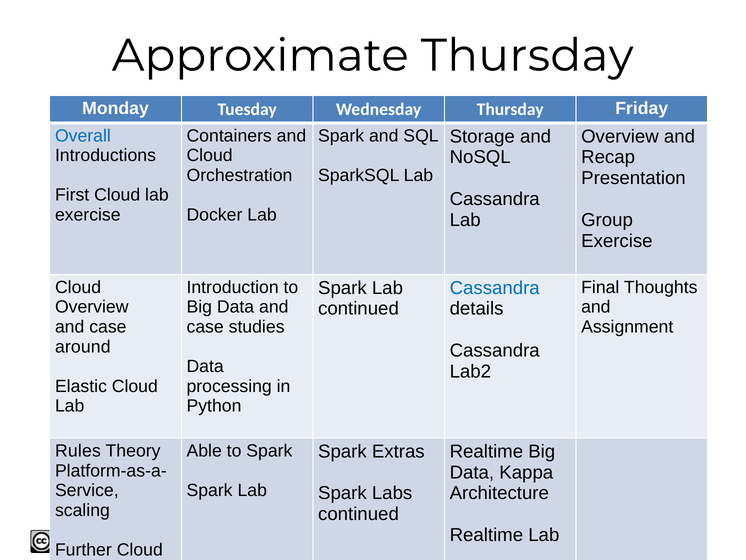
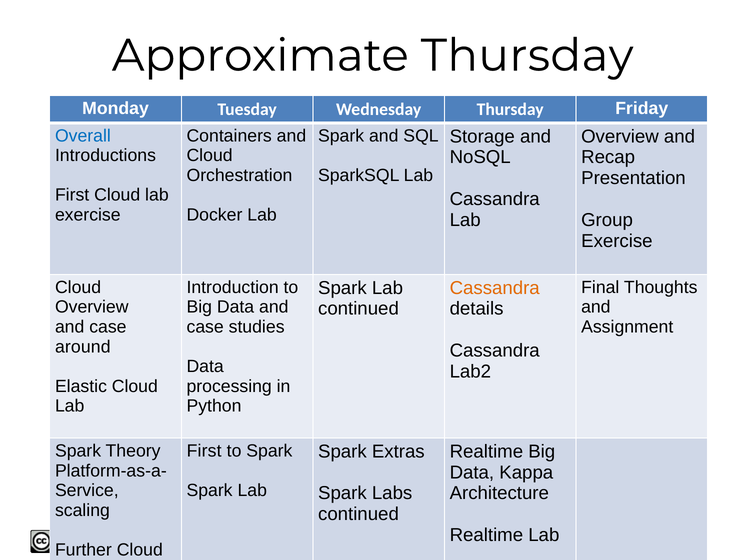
Cassandra colour: blue -> orange (495, 288)
Rules: Rules -> Spark (78, 451)
Able: Able -> First (204, 451)
